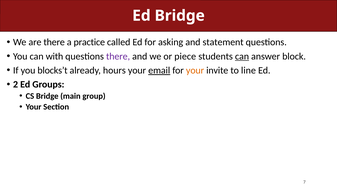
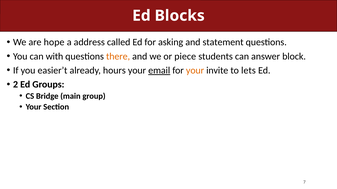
Ed Bridge: Bridge -> Blocks (180, 16)
are there: there -> hope (54, 42)
practice: practice -> address (89, 42)
there colour: purple -> orange (118, 56)
can underline: present -> none (242, 56)
blocks’t: blocks’t -> easier’t (52, 71)
line: line -> lets (248, 71)
